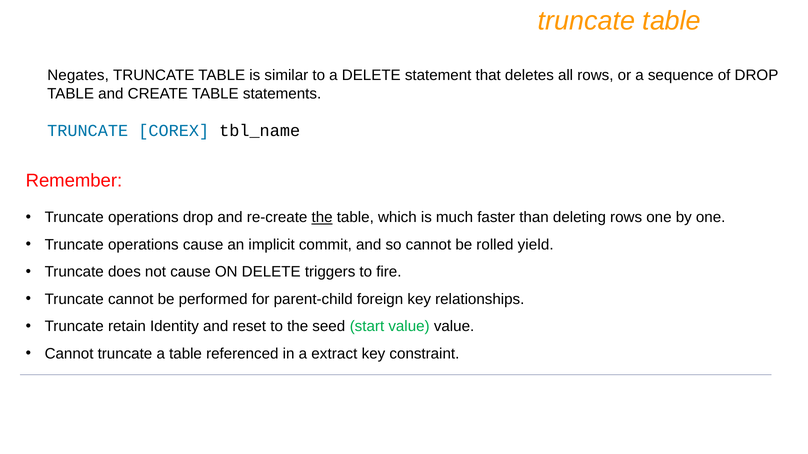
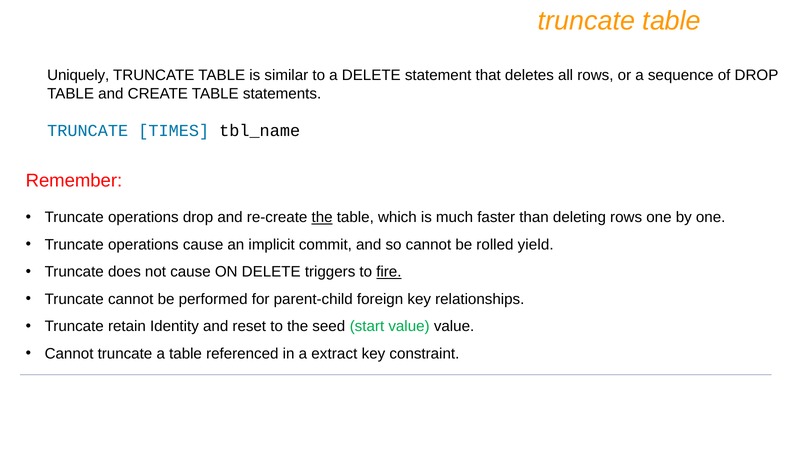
Negates: Negates -> Uniquely (78, 75)
COREX: COREX -> TIMES (174, 131)
fire underline: none -> present (389, 272)
